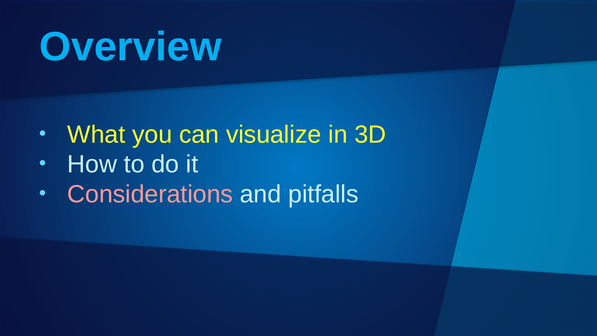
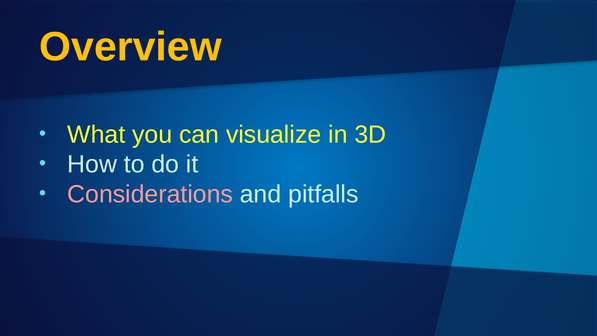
Overview colour: light blue -> yellow (131, 47)
